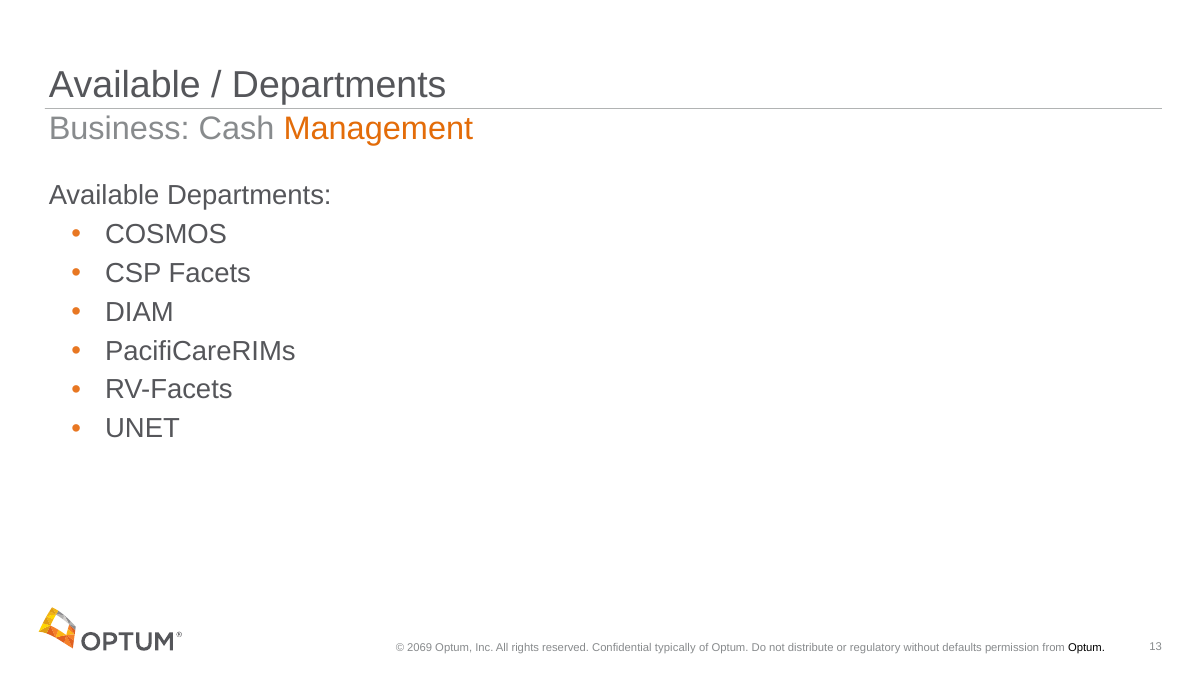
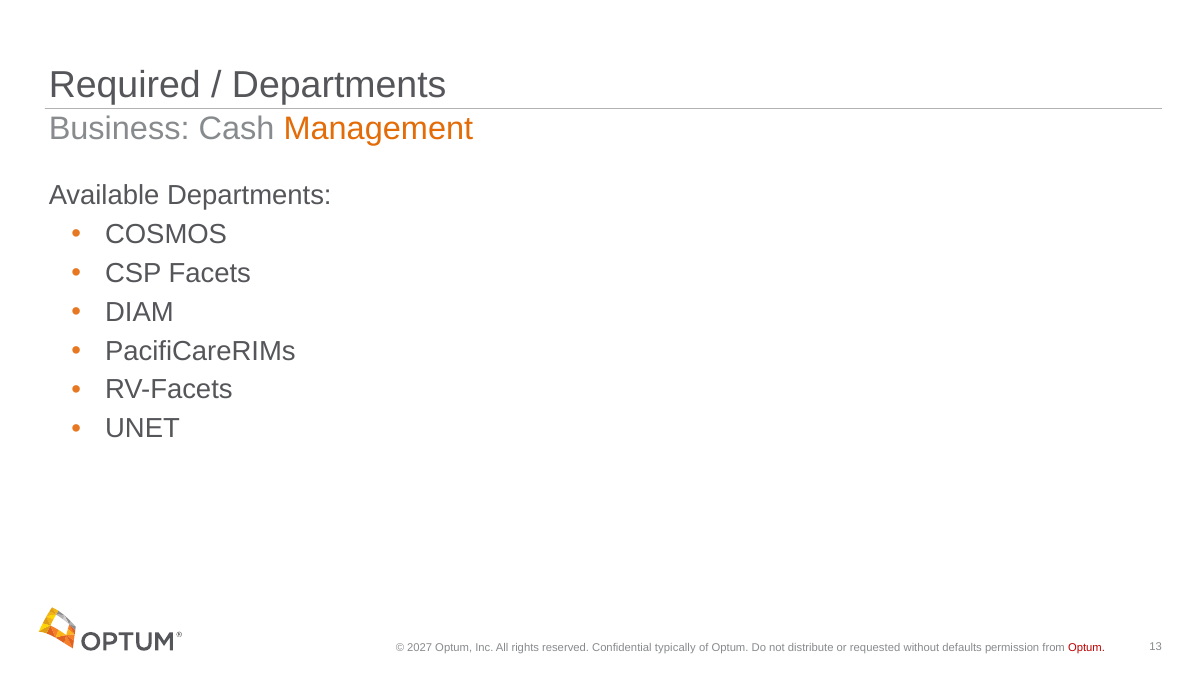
Available: Available -> Required (125, 85)
2069: 2069 -> 2027 (420, 648)
regulatory: regulatory -> requested (875, 648)
Optum colour: black -> red (1087, 648)
